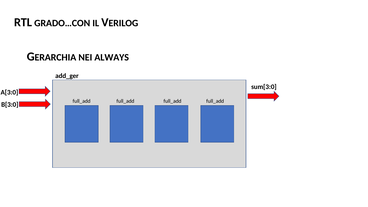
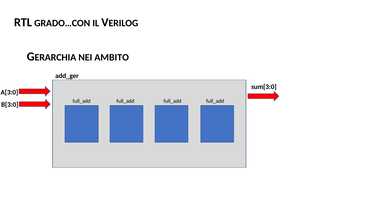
ALWAYS: ALWAYS -> AMBITO (112, 57)
